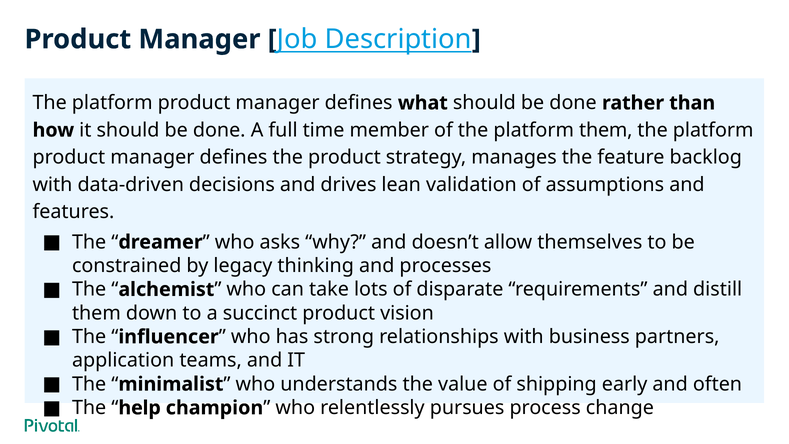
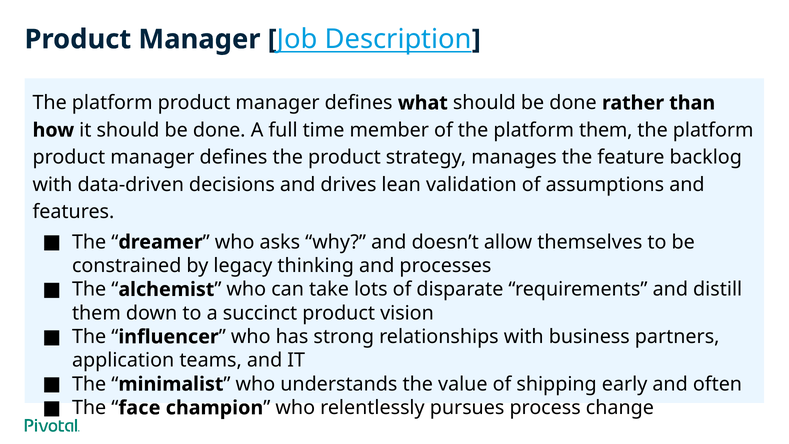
help: help -> face (139, 408)
